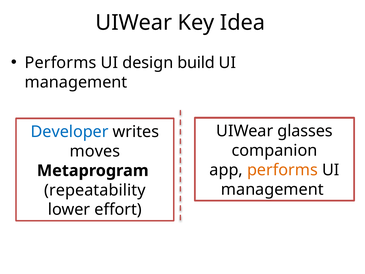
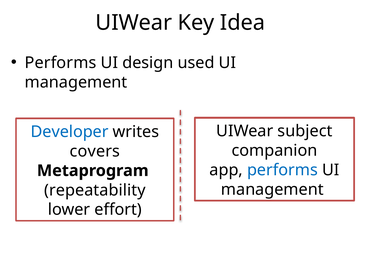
build: build -> used (196, 63)
glasses: glasses -> subject (305, 131)
moves: moves -> covers (95, 151)
performs colour: orange -> blue (282, 170)
